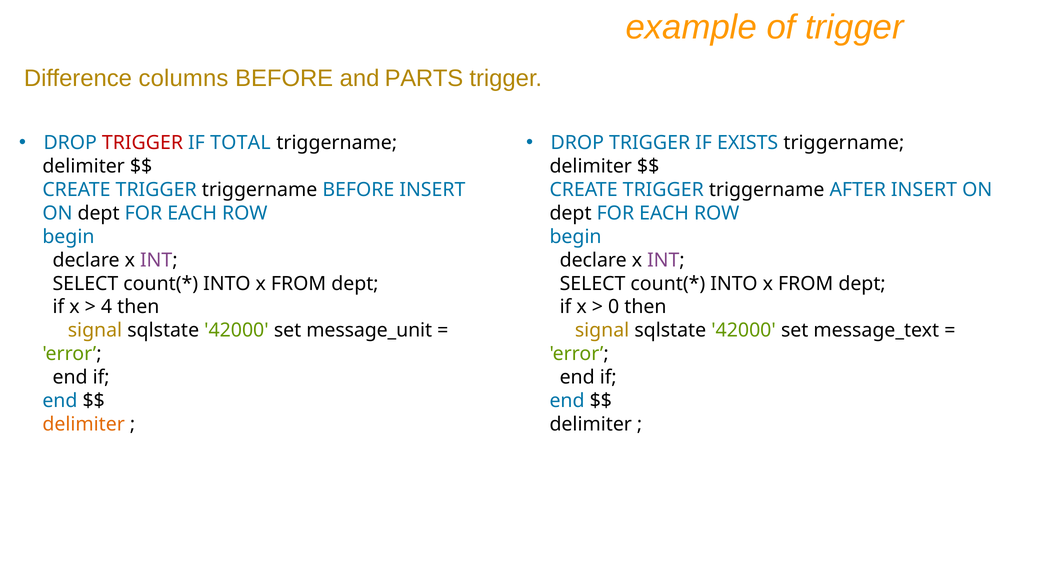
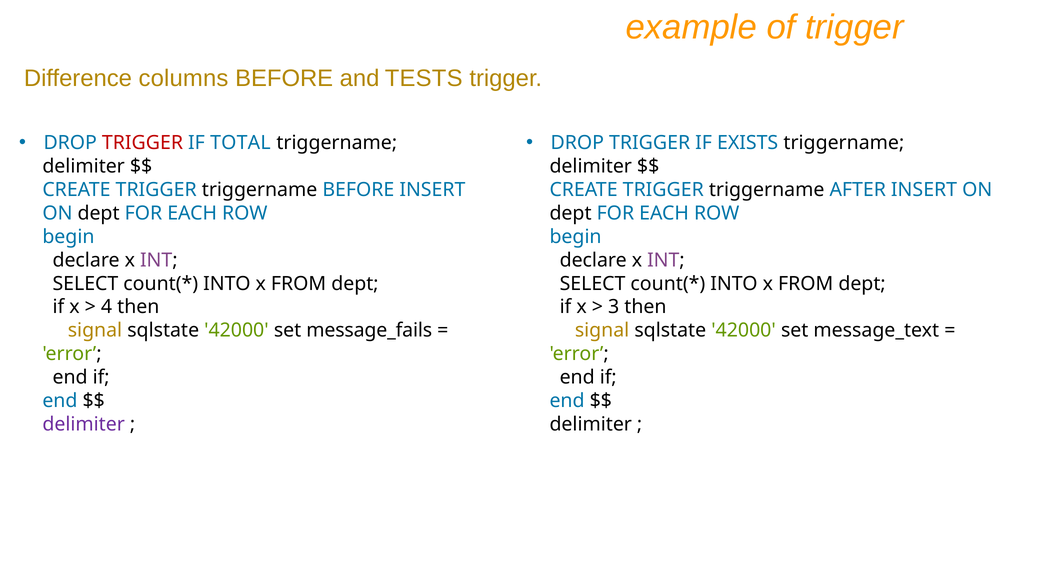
PARTS: PARTS -> TESTS (424, 78)
0: 0 -> 3 (614, 307)
message_unit: message_unit -> message_fails (369, 331)
delimiter colour: orange -> purple (84, 424)
